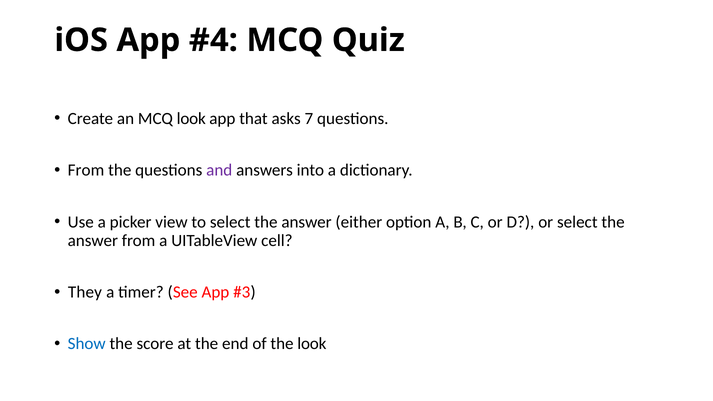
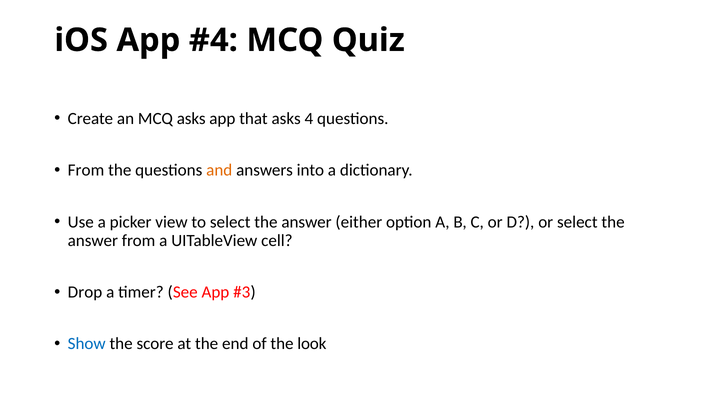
MCQ look: look -> asks (191, 119)
7: 7 -> 4 (309, 119)
and colour: purple -> orange (219, 170)
They: They -> Drop (85, 292)
